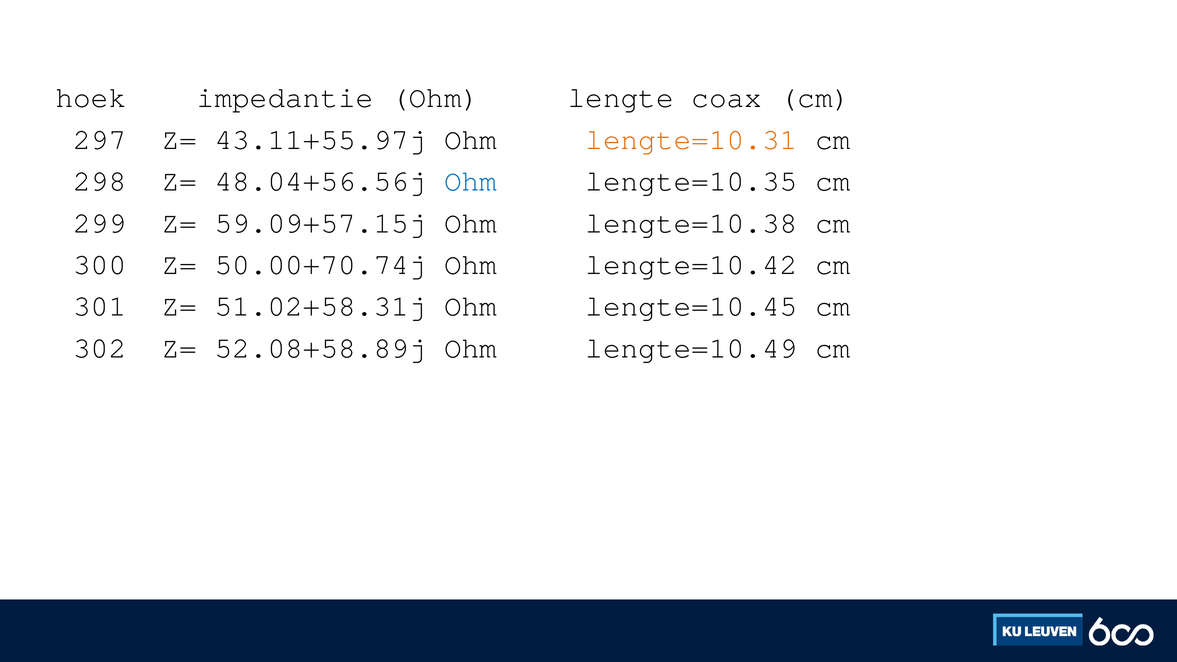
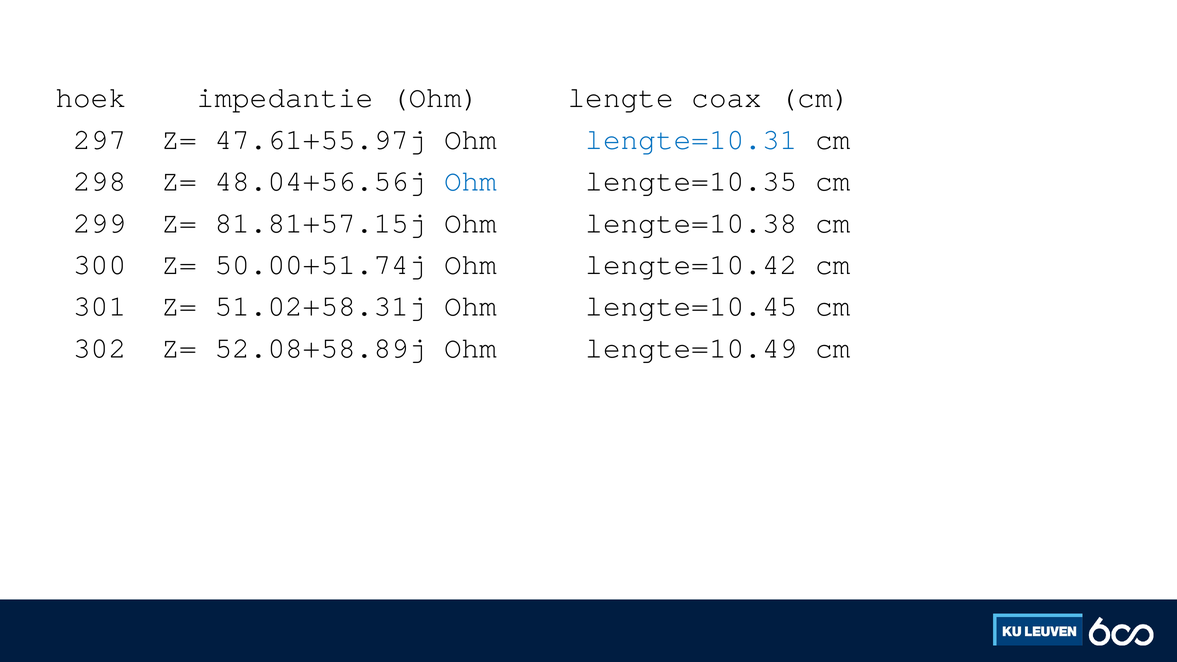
43.11+55.97j: 43.11+55.97j -> 47.61+55.97j (321, 139)
lengte=10.31 colour: orange -> blue (691, 139)
59.09+57.15j: 59.09+57.15j -> 81.81+57.15j (321, 223)
50.00+70.74j: 50.00+70.74j -> 50.00+51.74j (321, 265)
